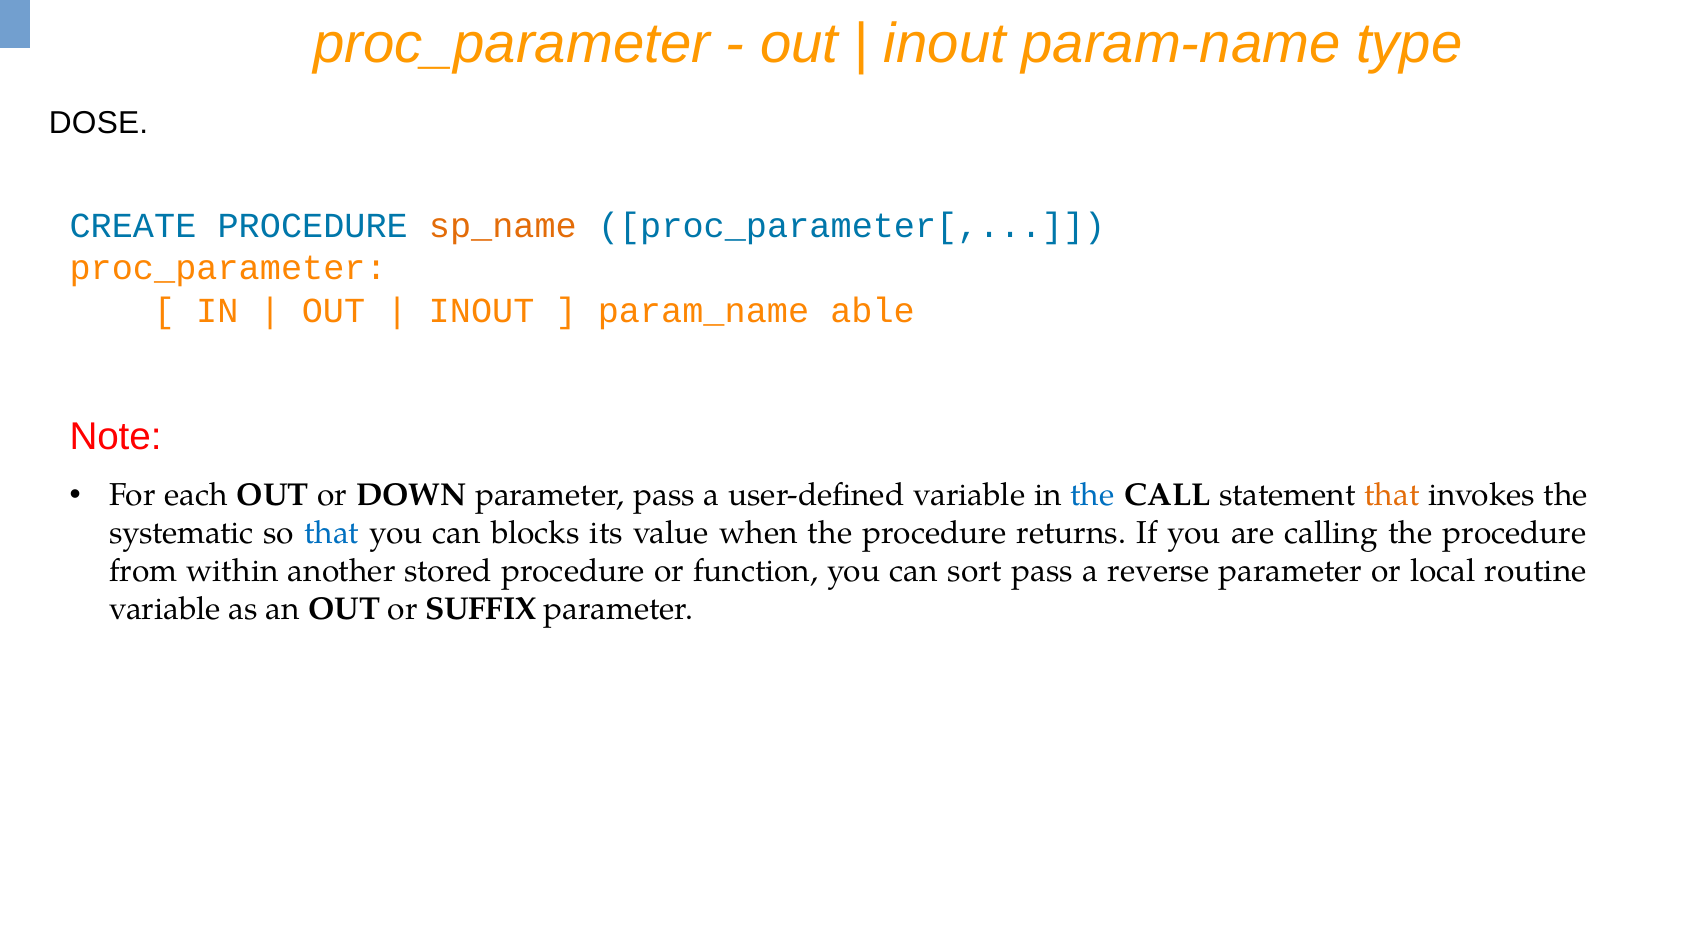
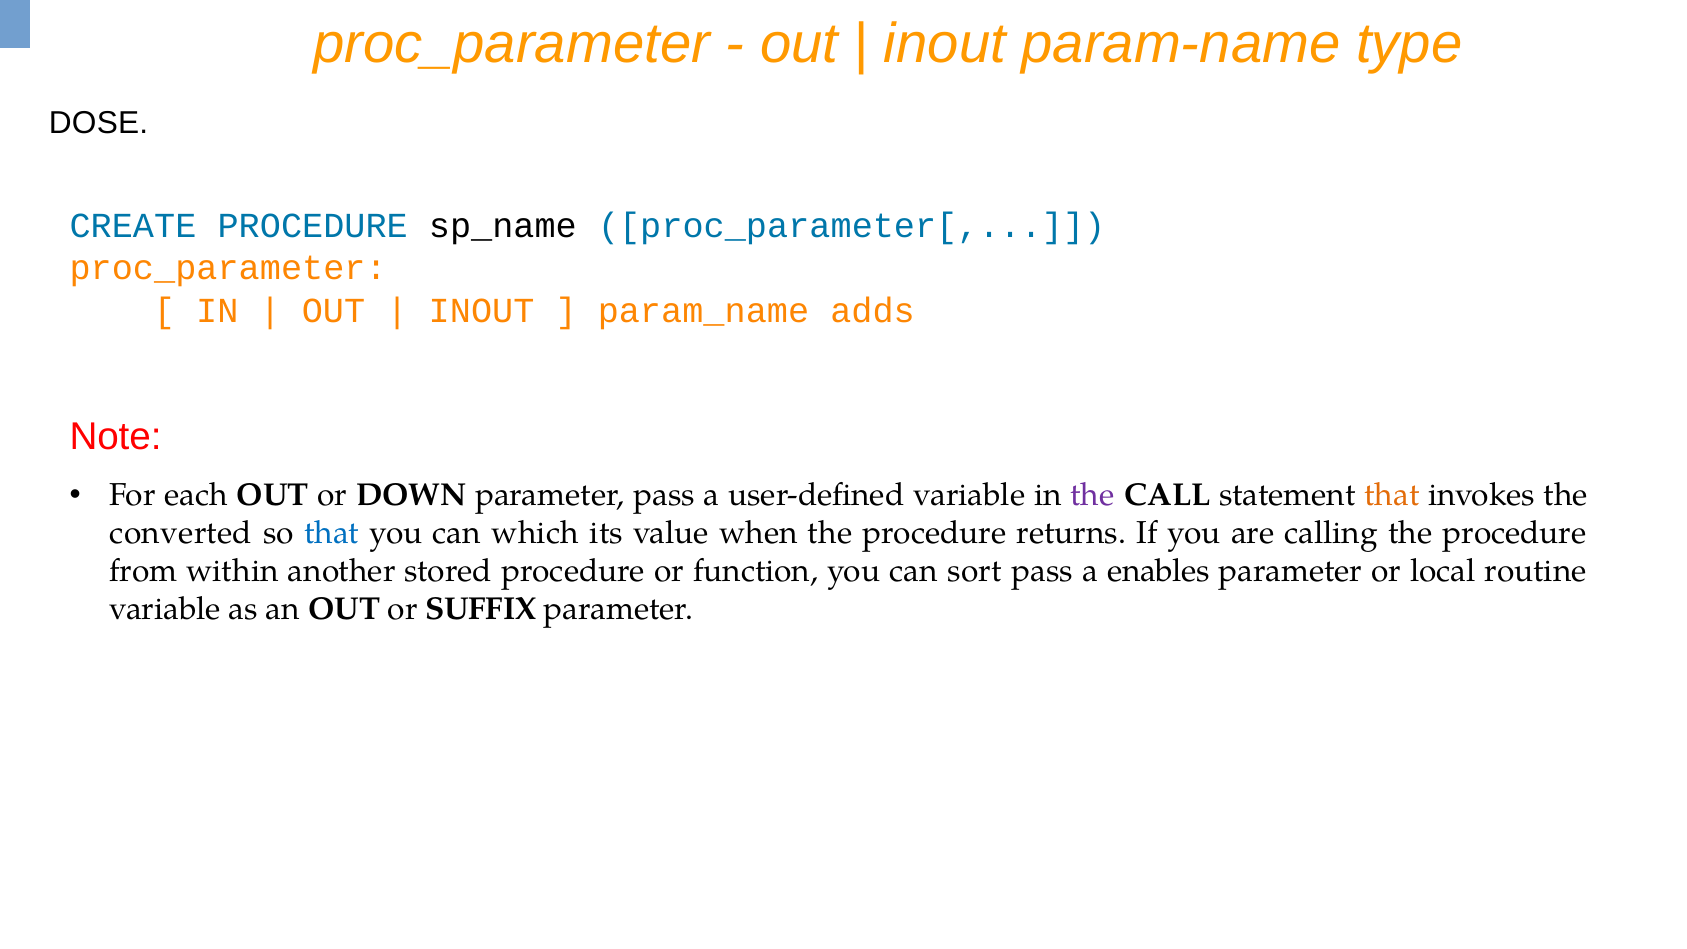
sp_name colour: orange -> black (503, 226)
able: able -> adds (873, 311)
the colour: blue -> purple (1093, 495)
systematic: systematic -> converted (181, 533)
blocks: blocks -> which (535, 533)
reverse: reverse -> enables (1159, 571)
